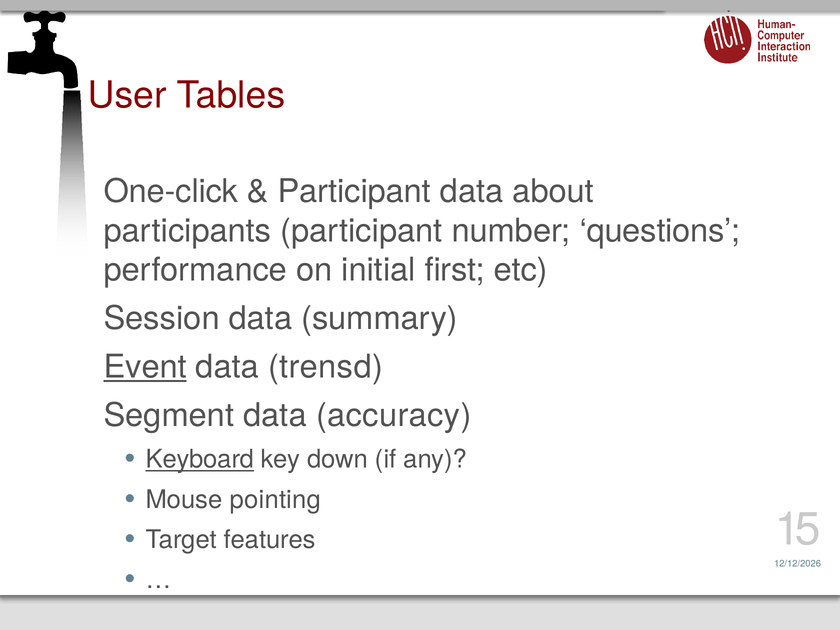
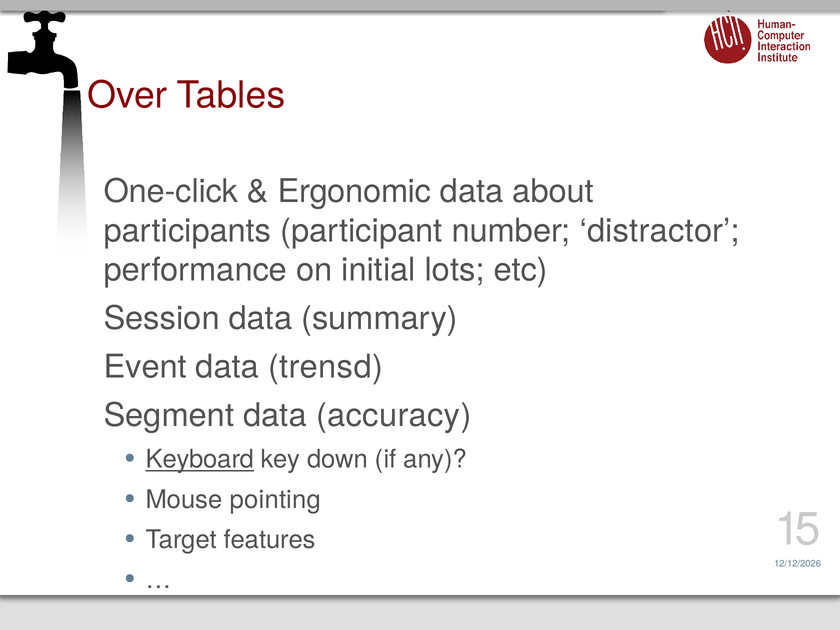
User: User -> Over (127, 95)
Participant: Participant -> Ergonomic (354, 192)
questions: questions -> distractor (660, 231)
first: first -> lots (455, 270)
Event underline: present -> none (145, 367)
